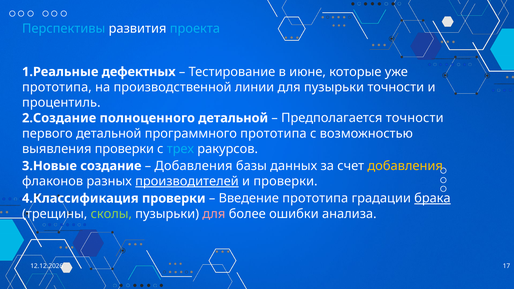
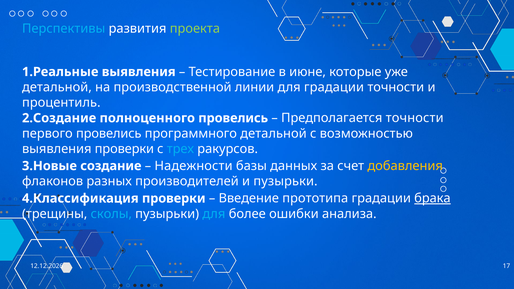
проекта colour: light blue -> light green (195, 29)
дефектных: дефектных -> выявления (139, 72)
прототипа: прототипа -> детальной (57, 87)
для пузырьки: пузырьки -> градации (334, 87)
полноценного детальной: детальной -> провелись (233, 118)
первого детальной: детальной -> провелись (109, 134)
программного прототипа: прототипа -> детальной (273, 134)
Добавления: Добавления -> Надежности (194, 166)
производителей underline: present -> none (187, 181)
и проверки: проверки -> пузырьки (285, 181)
сколы colour: light green -> light blue (111, 214)
для colour: pink -> light blue (214, 214)
